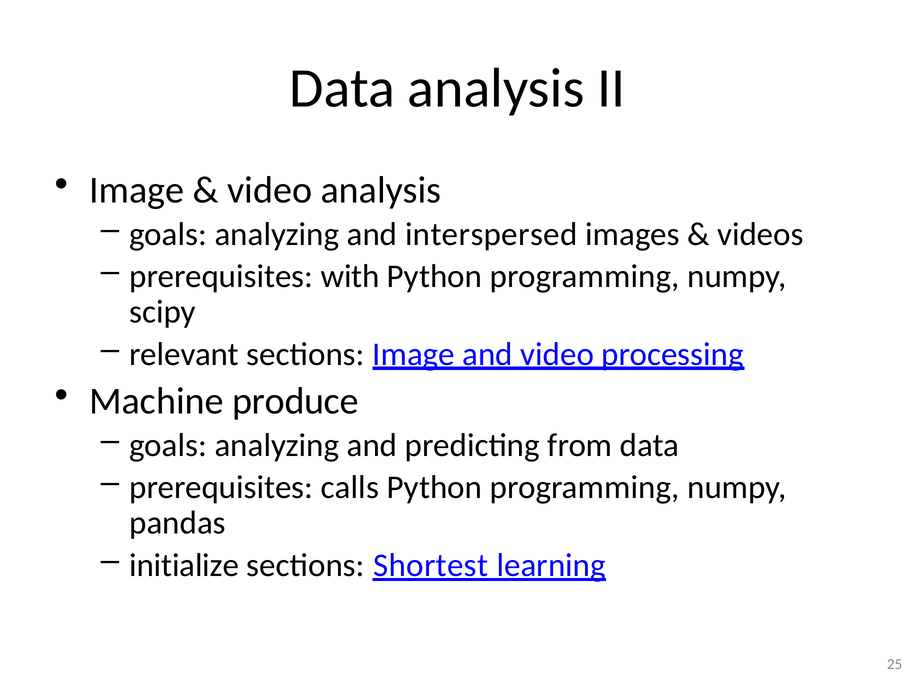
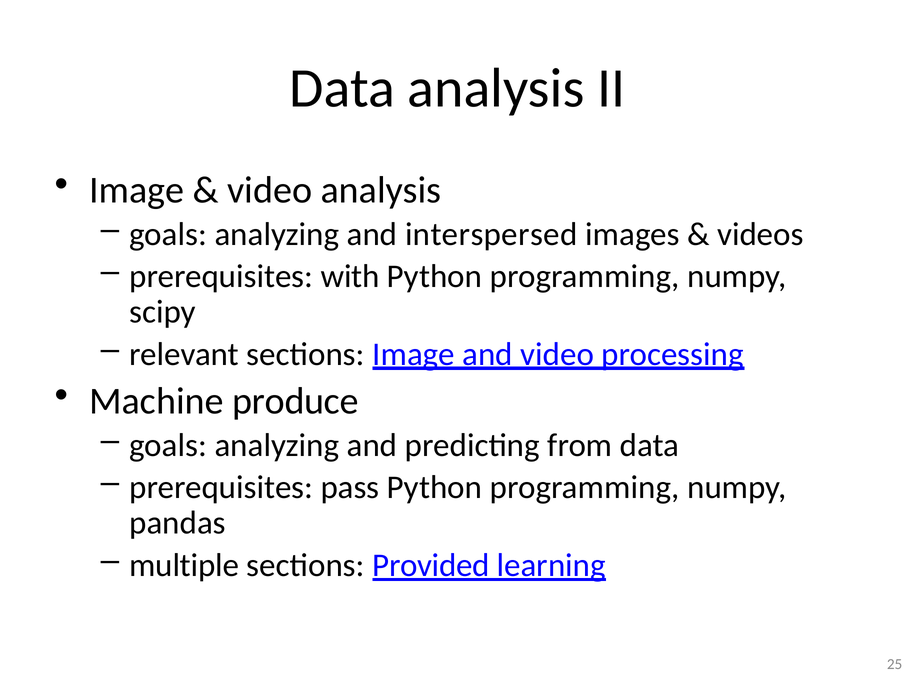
calls: calls -> pass (350, 488)
initialize: initialize -> multiple (184, 565)
Shortest: Shortest -> Provided (431, 565)
